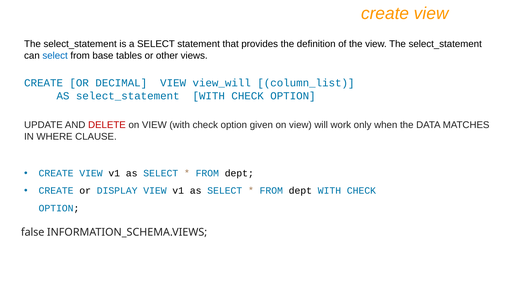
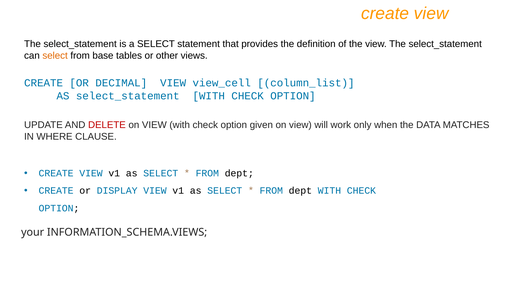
select colour: blue -> orange (55, 56)
view_will: view_will -> view_cell (222, 83)
false: false -> your (33, 232)
